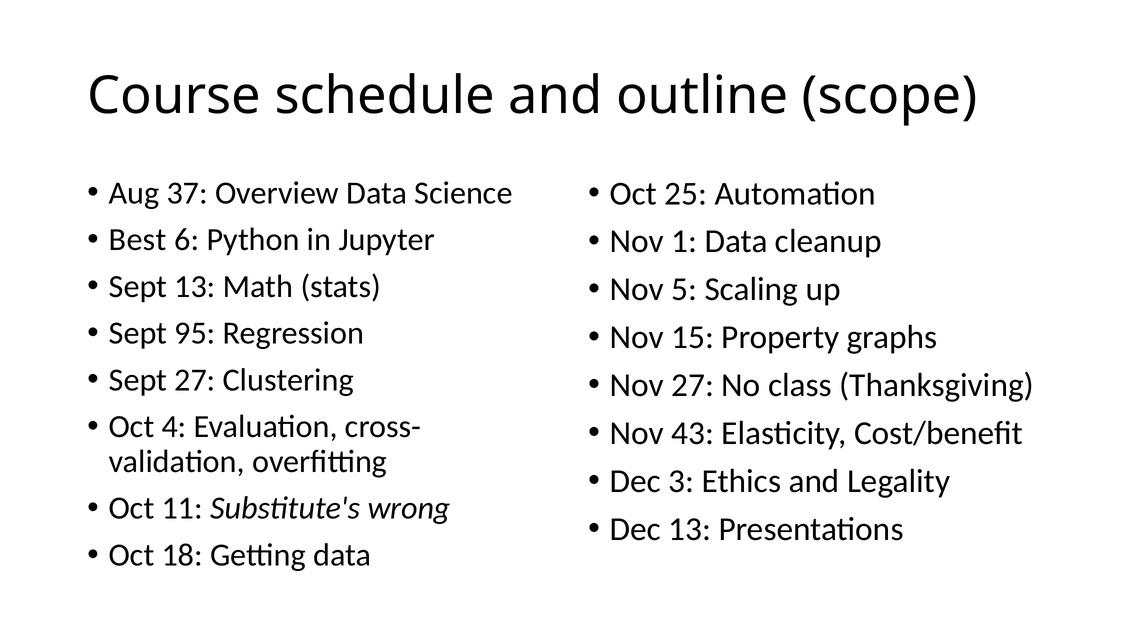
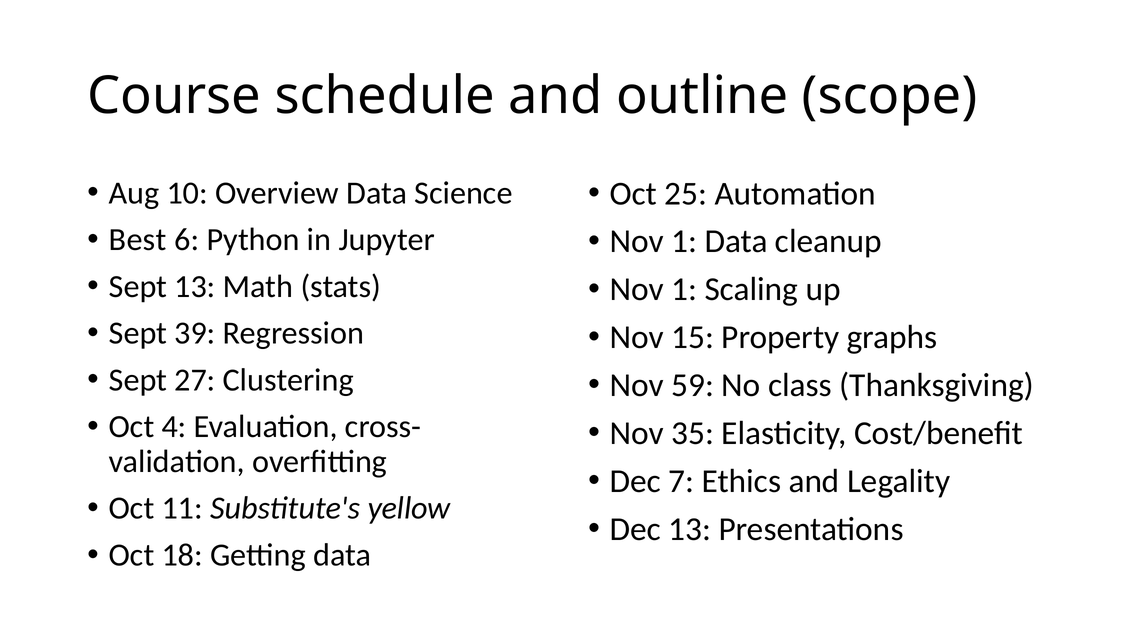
37: 37 -> 10 (187, 193)
5: 5 -> 1 (684, 289)
95: 95 -> 39 (195, 333)
Nov 27: 27 -> 59 (693, 385)
43: 43 -> 35 (693, 433)
3: 3 -> 7 (681, 481)
wrong: wrong -> yellow (409, 508)
